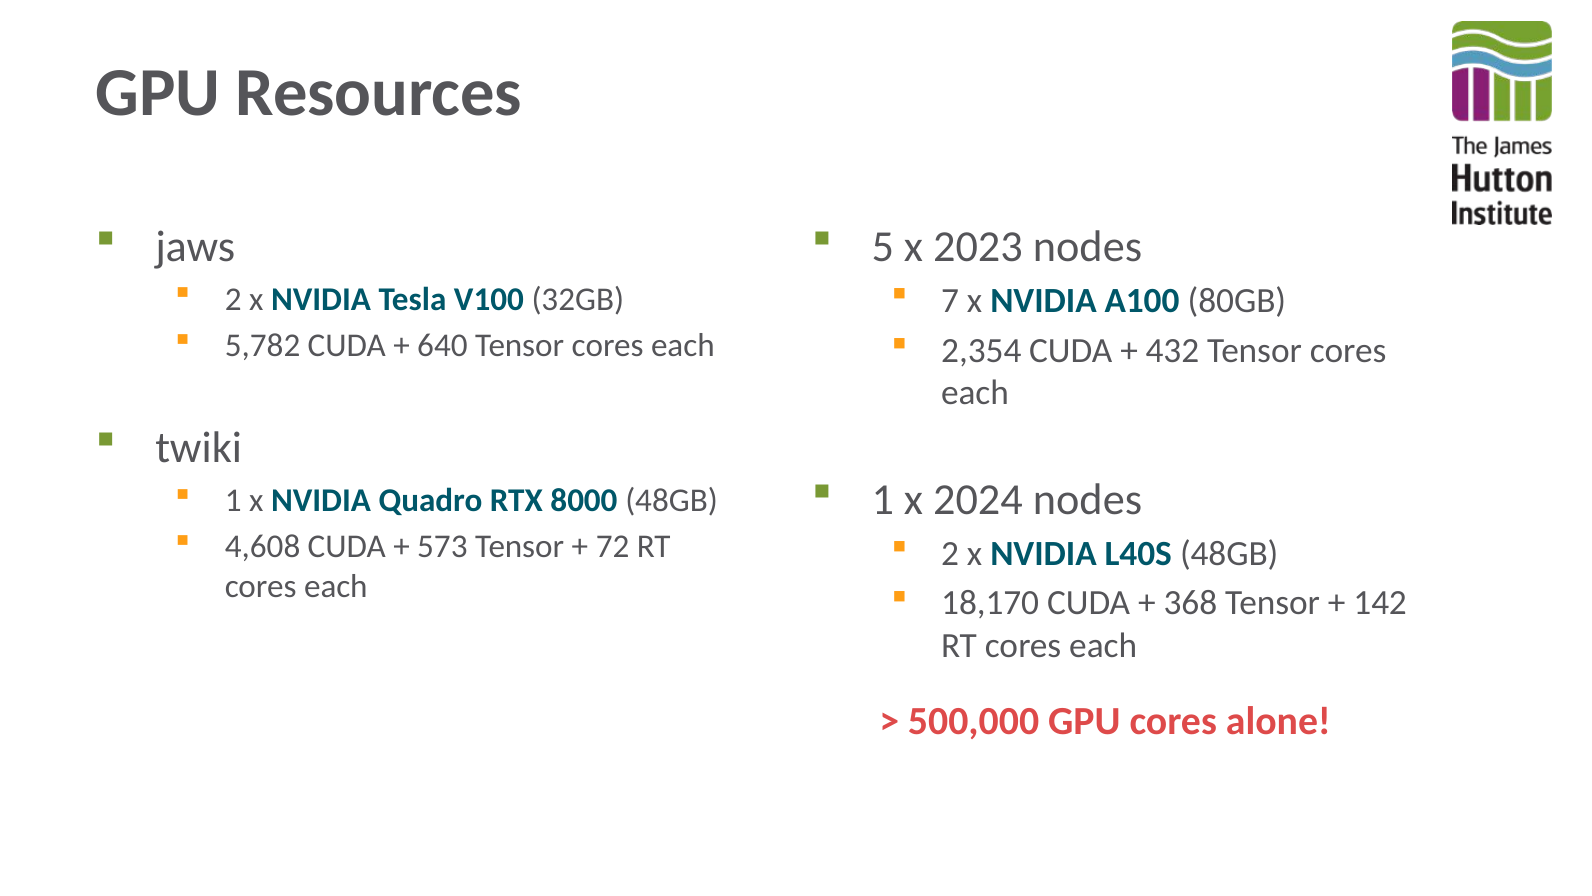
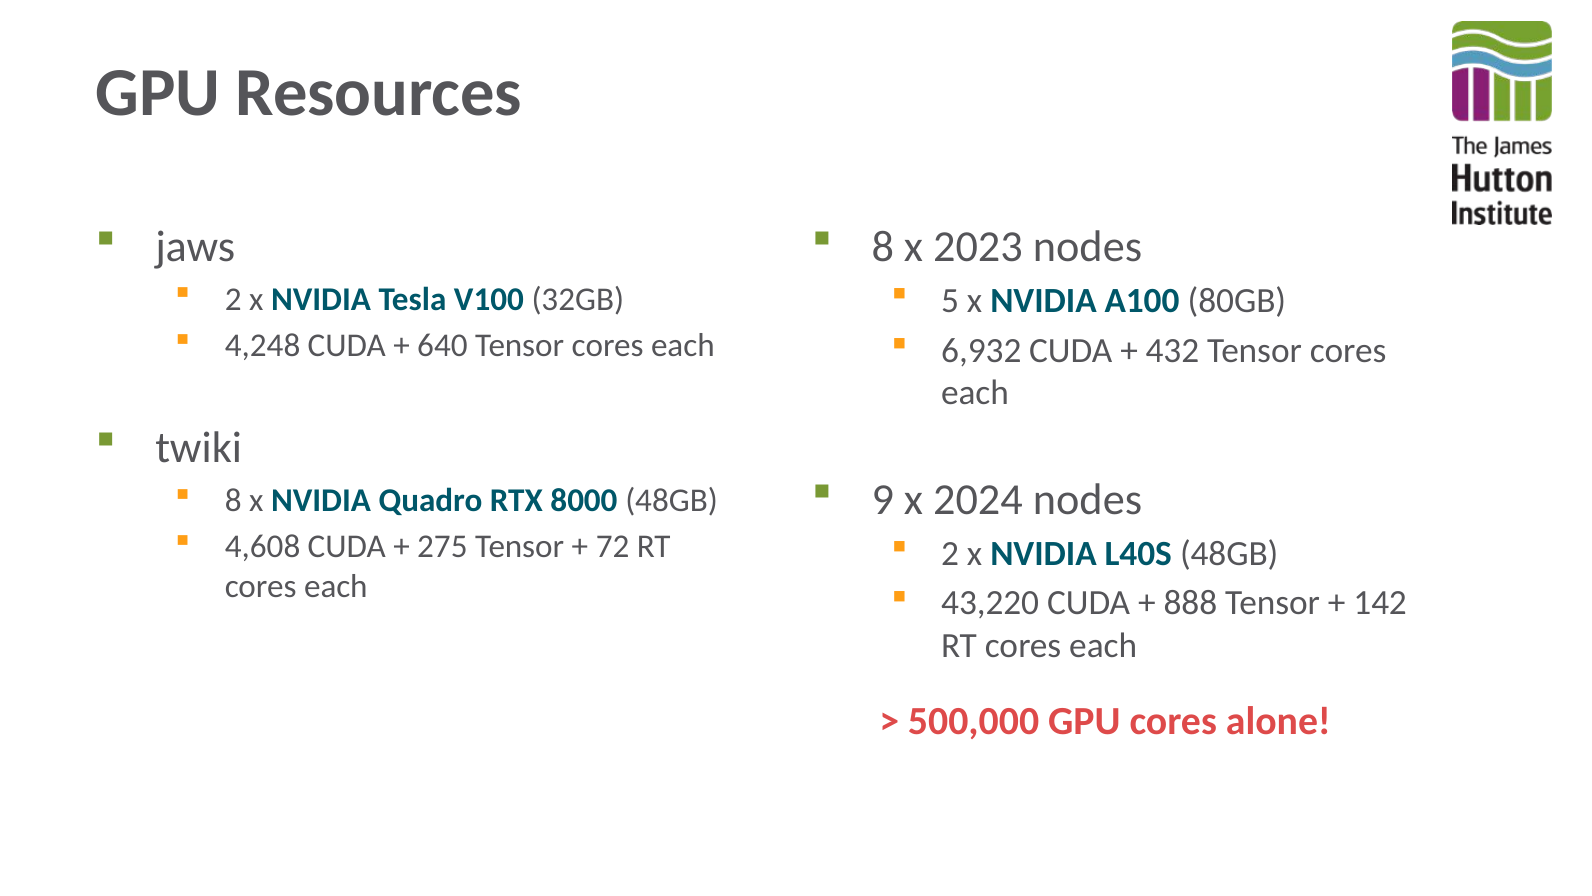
5: 5 -> 8 (883, 247)
7: 7 -> 5 (950, 301)
5,782: 5,782 -> 4,248 (263, 345)
2,354: 2,354 -> 6,932 (981, 350)
1: 1 -> 9 (883, 499)
1: 1 -> 8 (233, 500)
573: 573 -> 275 (442, 547)
18,170: 18,170 -> 43,220 (990, 603)
368: 368 -> 888 (1190, 603)
